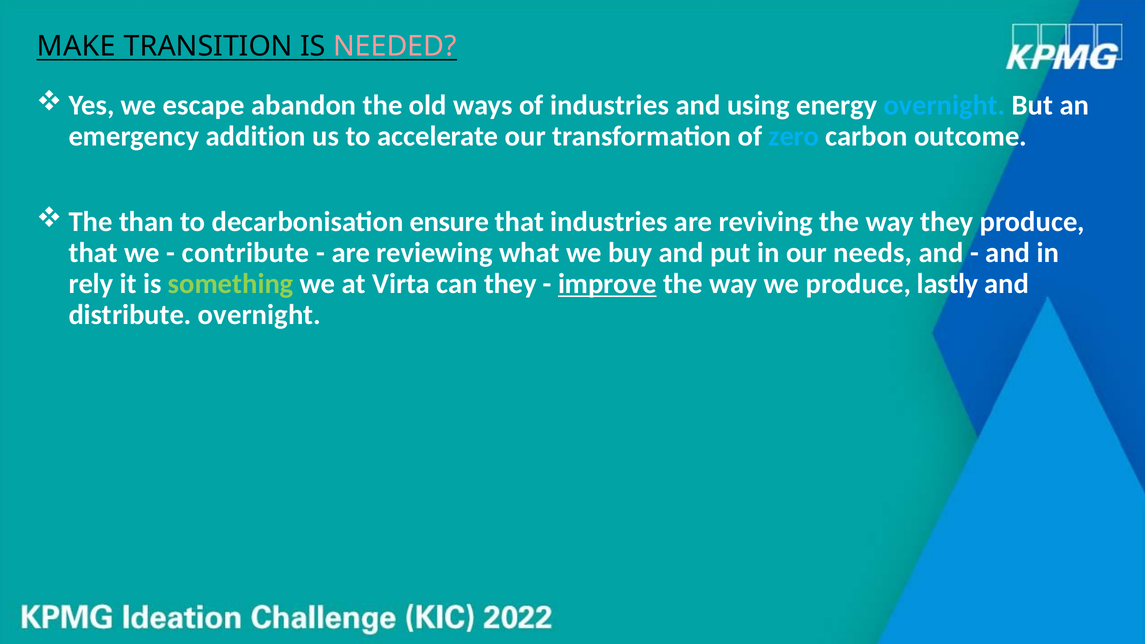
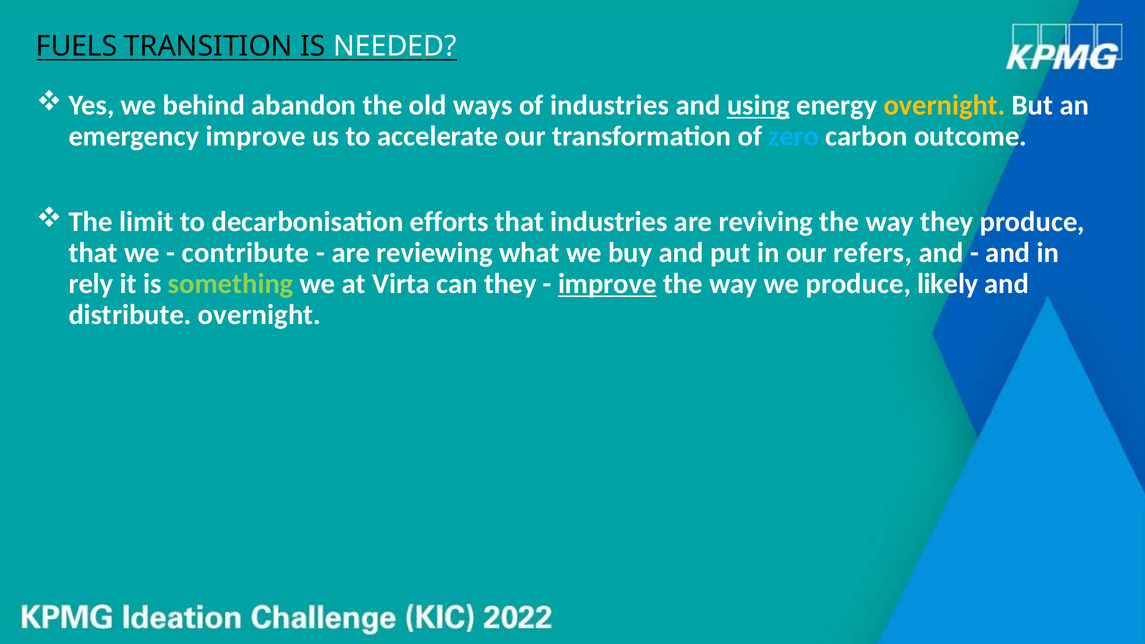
MAKE: MAKE -> FUELS (77, 47)
NEEDED colour: pink -> white (395, 47)
escape: escape -> behind (204, 105)
using underline: none -> present (758, 105)
overnight colour: light blue -> yellow (945, 105)
emergency addition: addition -> improve (256, 136)
than: than -> limit (146, 222)
ensure: ensure -> efforts (449, 222)
needs: needs -> refers (873, 253)
lastly: lastly -> likely (948, 284)
